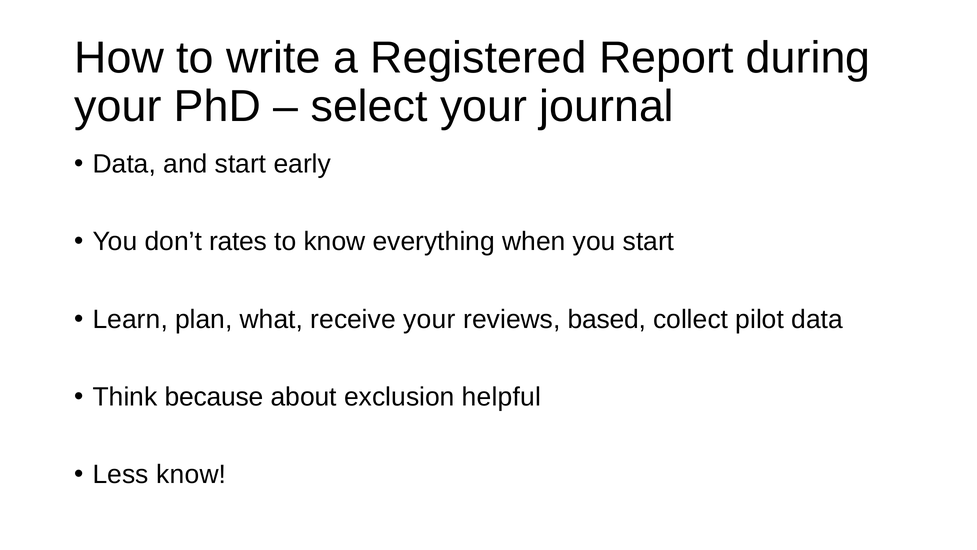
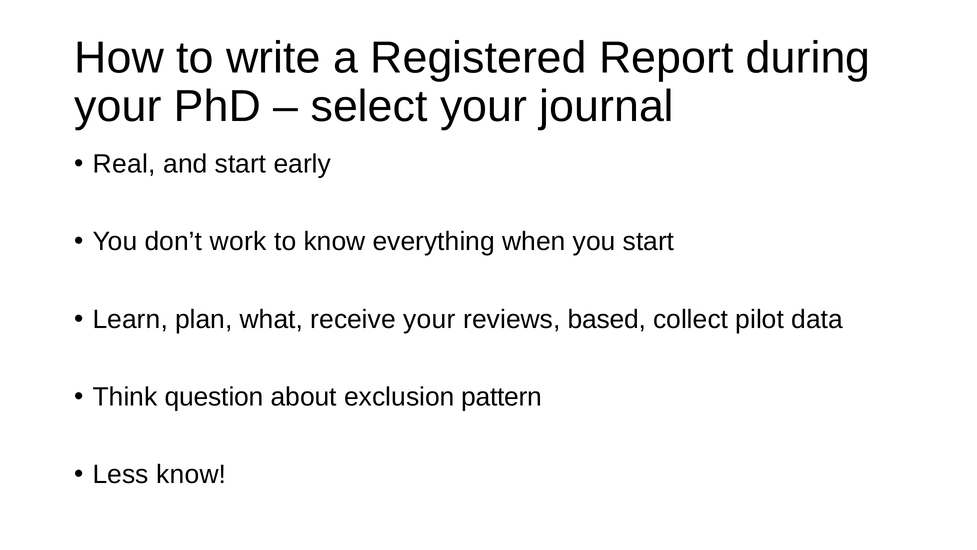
Data: Data -> Real (124, 164)
rates: rates -> work (238, 242)
because: because -> question (214, 397)
helpful: helpful -> pattern (502, 397)
